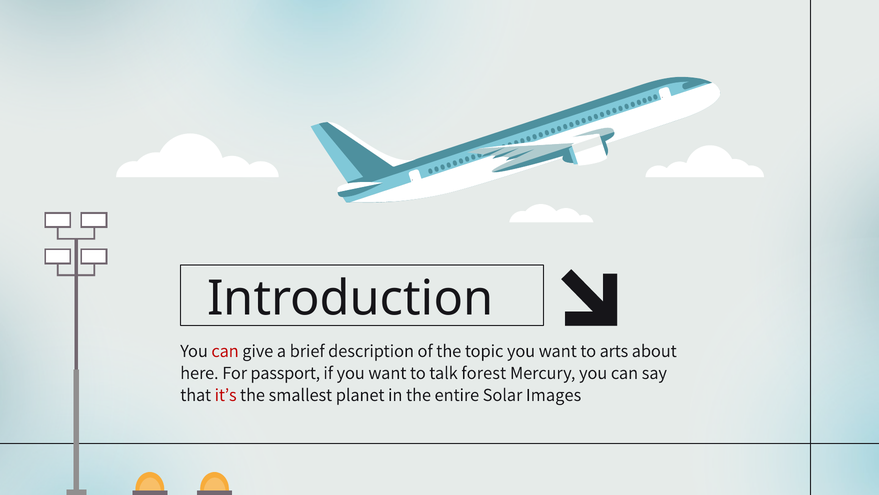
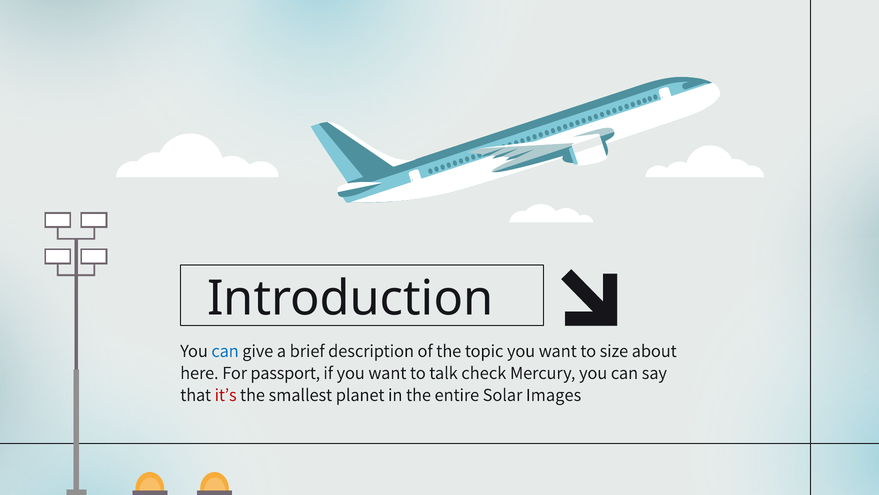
can colour: red -> blue (225, 351)
arts: arts -> size (614, 351)
forest: forest -> check (484, 372)
